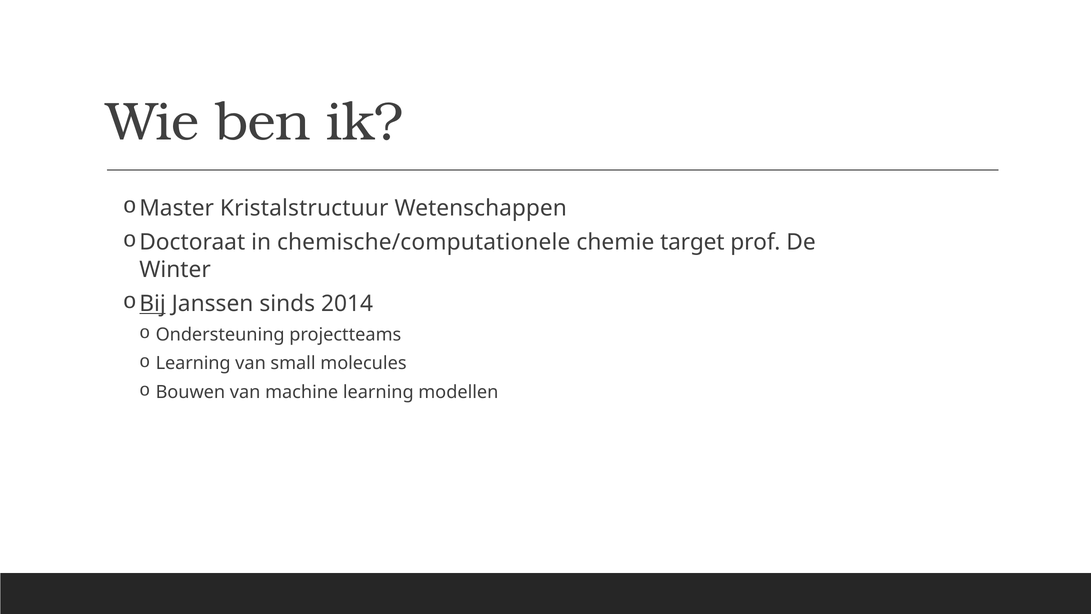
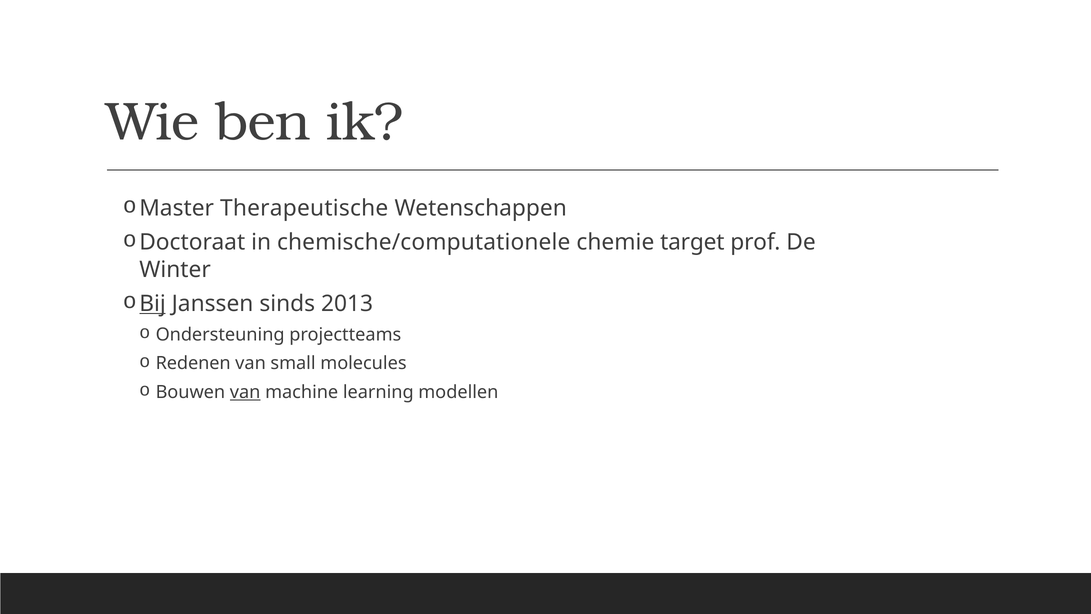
Kristalstructuur: Kristalstructuur -> Therapeutische (304, 208)
2014: 2014 -> 2013 (347, 304)
Learning: Learning -> Redenen (193, 363)
van underline: none -> present (245, 392)
